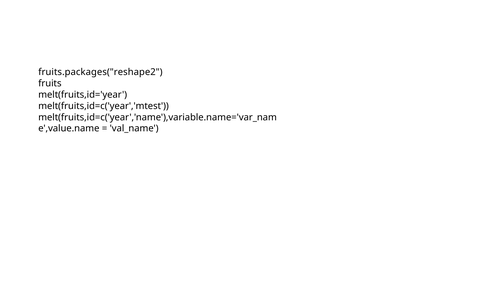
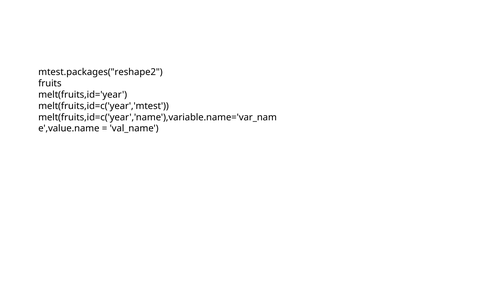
fruits.packages("reshape2: fruits.packages("reshape2 -> mtest.packages("reshape2 (100, 72)
